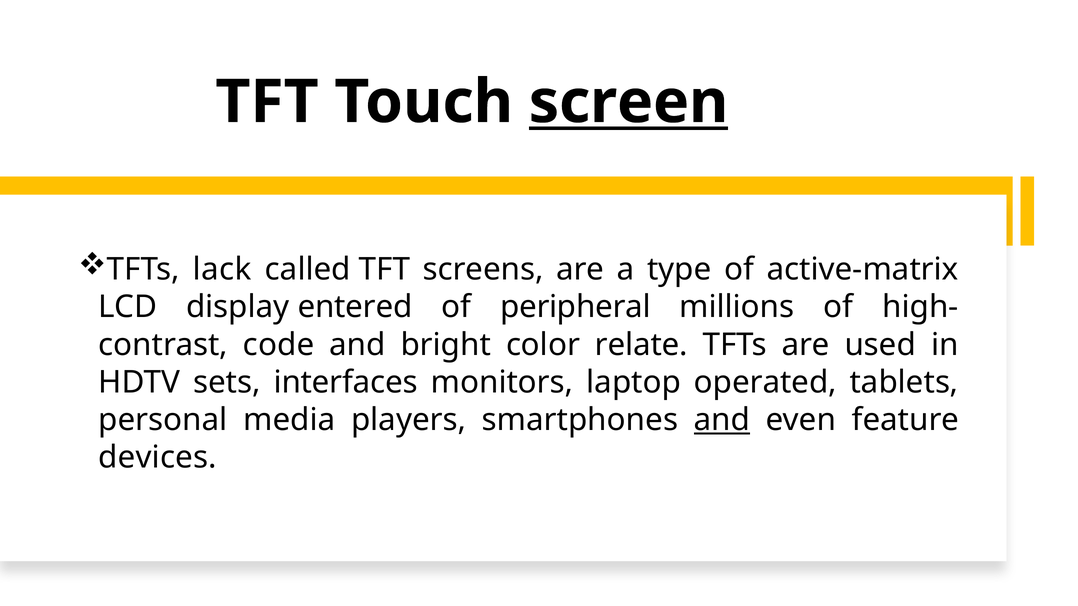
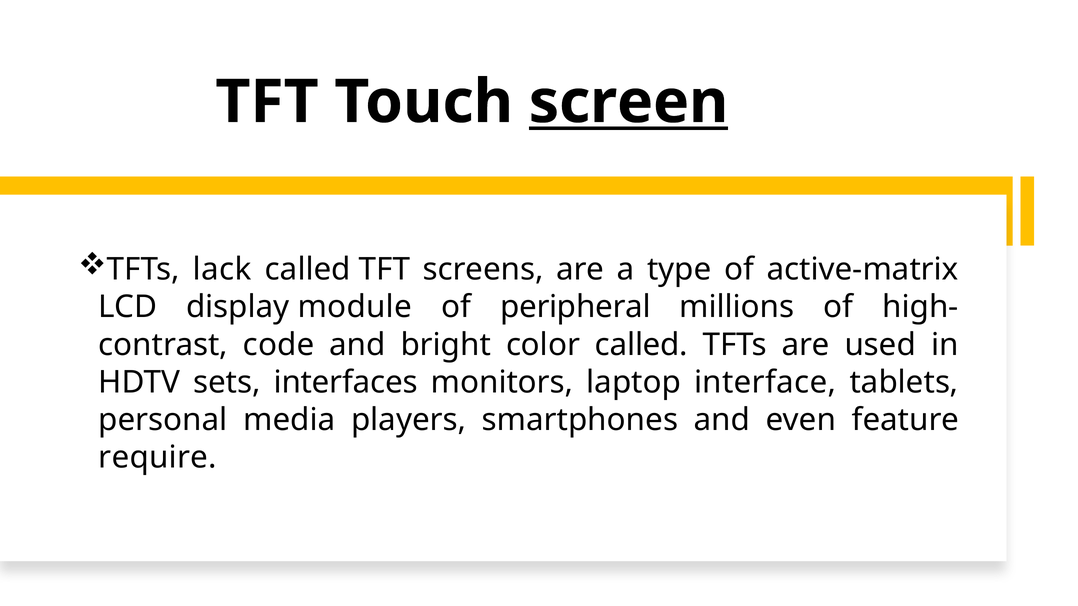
entered: entered -> module (355, 307)
color relate: relate -> called (641, 345)
operated: operated -> interface (765, 383)
and underline: present -> none (722, 420)
devices: devices -> require (158, 458)
